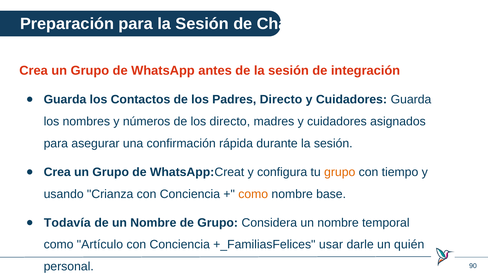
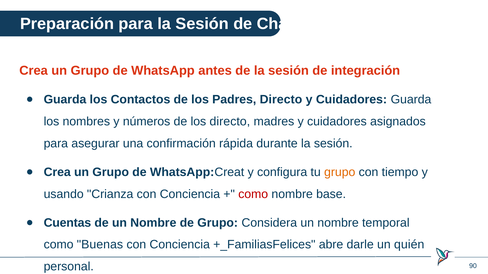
como colour: orange -> red (253, 194)
Todavía: Todavía -> Cuentas (67, 223)
Artículo: Artículo -> Buenas (100, 245)
usar: usar -> abre (331, 245)
